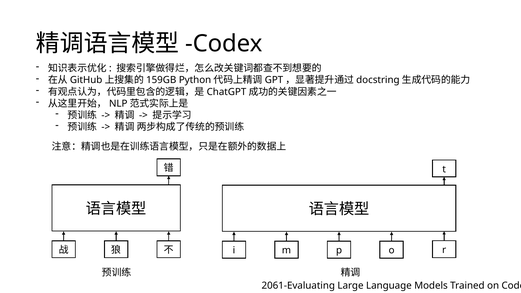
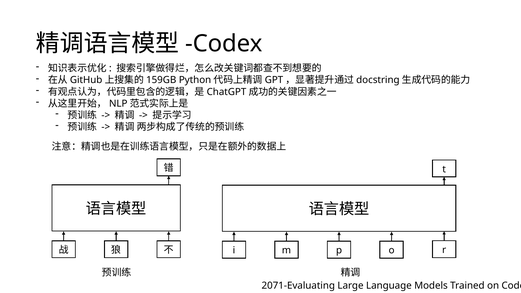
2061-Evaluating: 2061-Evaluating -> 2071-Evaluating (298, 286)
